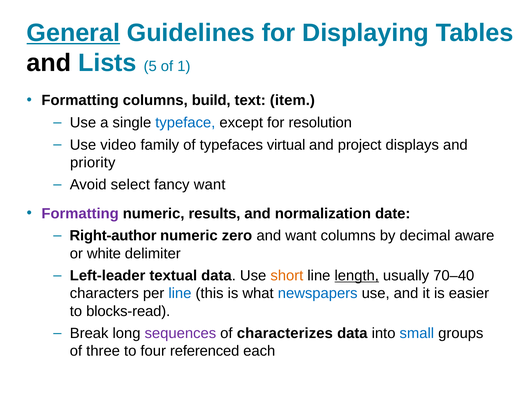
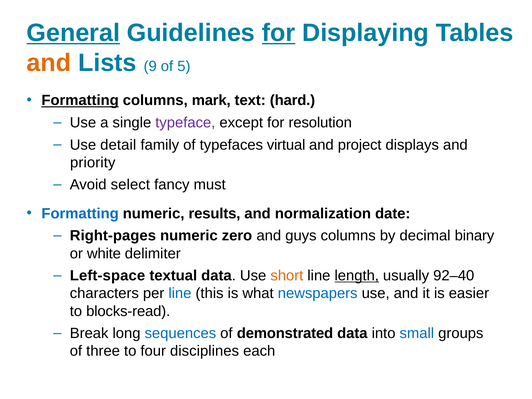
for underline: none -> present (279, 33)
and colour: black -> orange (49, 63)
5: 5 -> 9 (150, 66)
1: 1 -> 5 (184, 66)
Formatting underline: none -> present (80, 100)
build: build -> mark (211, 100)
item: item -> hard (293, 100)
typeface colour: blue -> purple (185, 123)
video: video -> detail (118, 145)
fancy want: want -> must (210, 185)
Formatting colour: purple -> blue (80, 214)
Right-author: Right-author -> Right-pages (113, 236)
and want: want -> guys (301, 236)
aware: aware -> binary (474, 236)
Left-leader: Left-leader -> Left-space (108, 276)
70–40: 70–40 -> 92–40 (454, 276)
sequences colour: purple -> blue (180, 333)
characterizes: characterizes -> demonstrated (285, 333)
referenced: referenced -> disciplines (205, 351)
